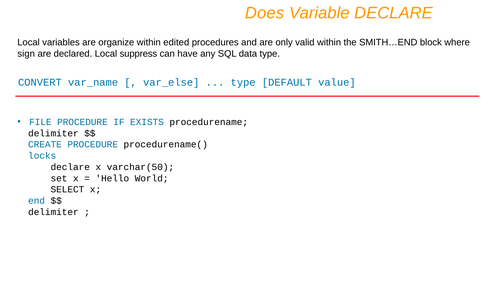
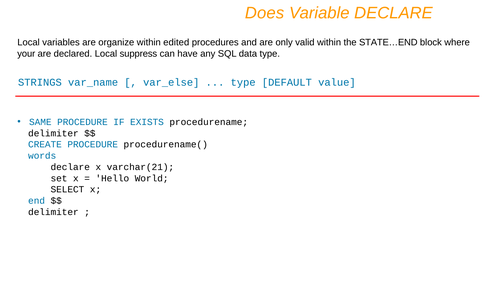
SMITH…END: SMITH…END -> STATE…END (388, 42)
sign: sign -> your (26, 54)
CONVERT: CONVERT -> STRINGS (40, 82)
FILE: FILE -> SAME (40, 122)
locks: locks -> words (42, 156)
varchar(50: varchar(50 -> varchar(21 (140, 167)
